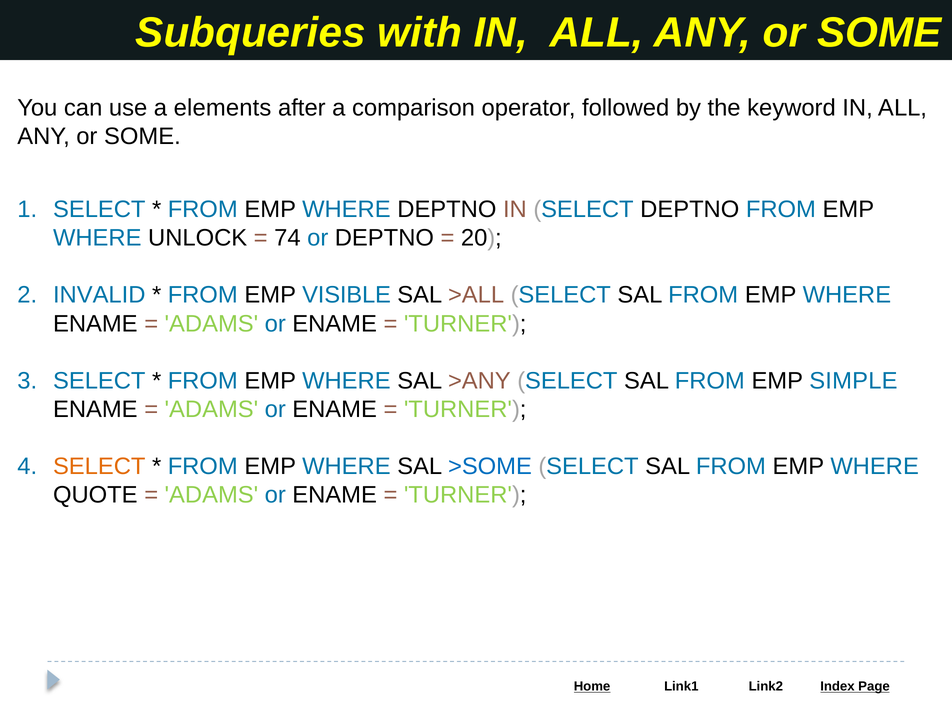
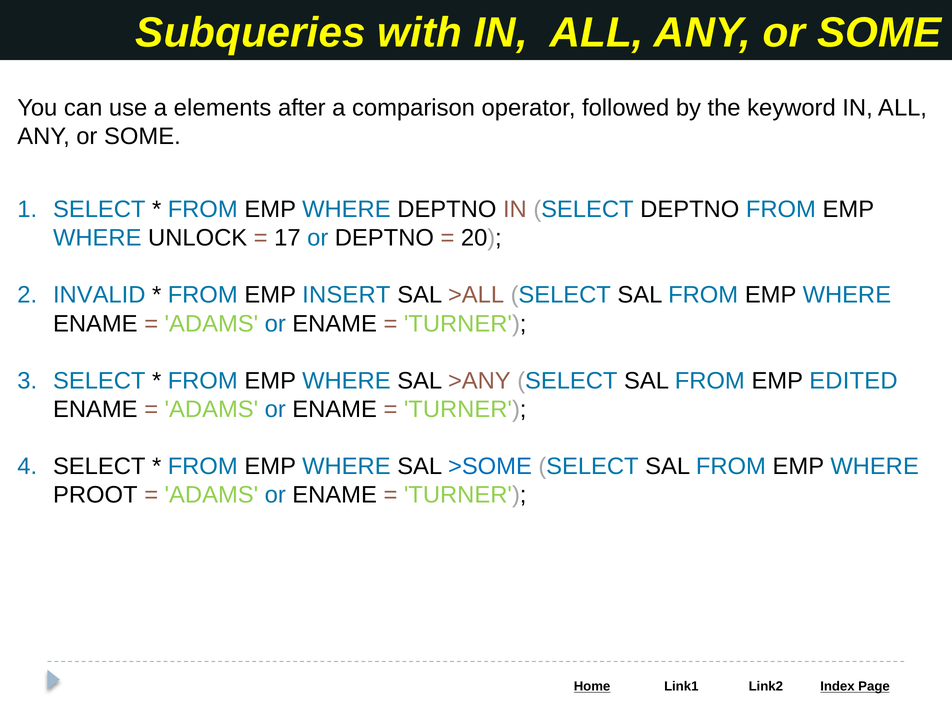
74: 74 -> 17 (287, 238)
VISIBLE: VISIBLE -> INSERT (346, 295)
SIMPLE: SIMPLE -> EDITED (853, 381)
SELECT colour: orange -> black (99, 466)
QUOTE: QUOTE -> PROOT (95, 495)
